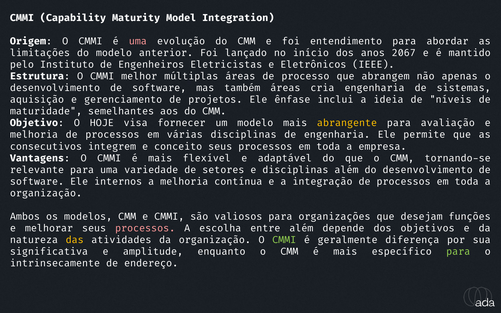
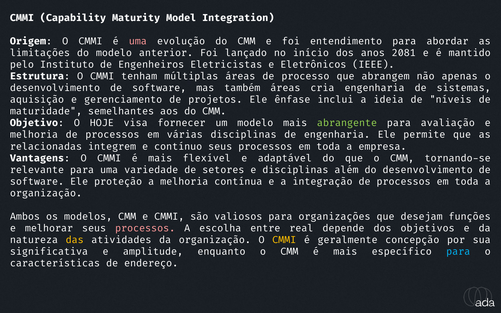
2067: 2067 -> 2081 (404, 53)
melhor: melhor -> tenham (139, 76)
abrangente colour: yellow -> light green (347, 123)
consecutivos: consecutivos -> relacionadas (46, 147)
conceito: conceito -> contínuo (178, 147)
internos: internos -> proteção (118, 182)
entre além: além -> real (301, 228)
CMMI colour: light green -> yellow (284, 240)
diferença: diferença -> concepção (412, 240)
para colour: light green -> light blue (458, 252)
intrinsecamente: intrinsecamente -> características (55, 263)
